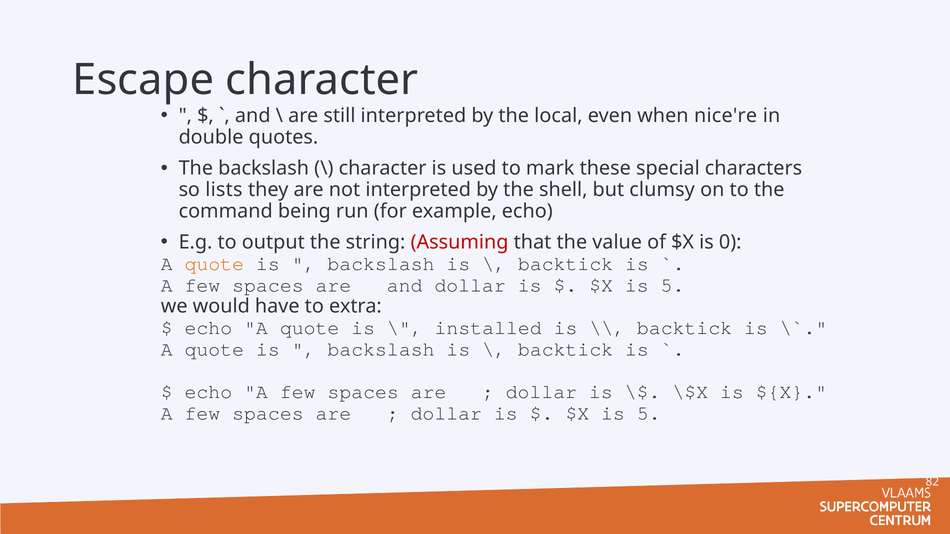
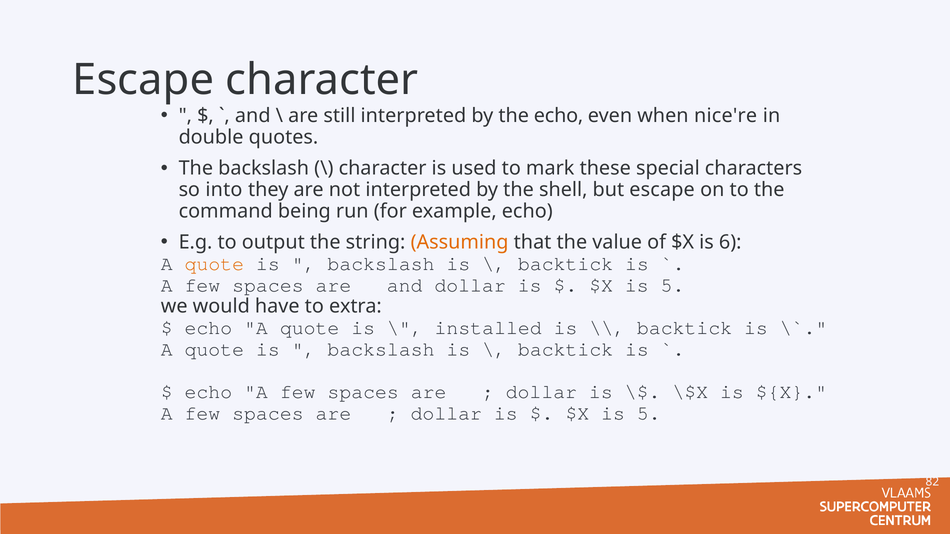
the local: local -> echo (559, 116)
lists: lists -> into (224, 190)
but clumsy: clumsy -> escape (662, 190)
Assuming colour: red -> orange (460, 242)
0: 0 -> 6 (730, 242)
